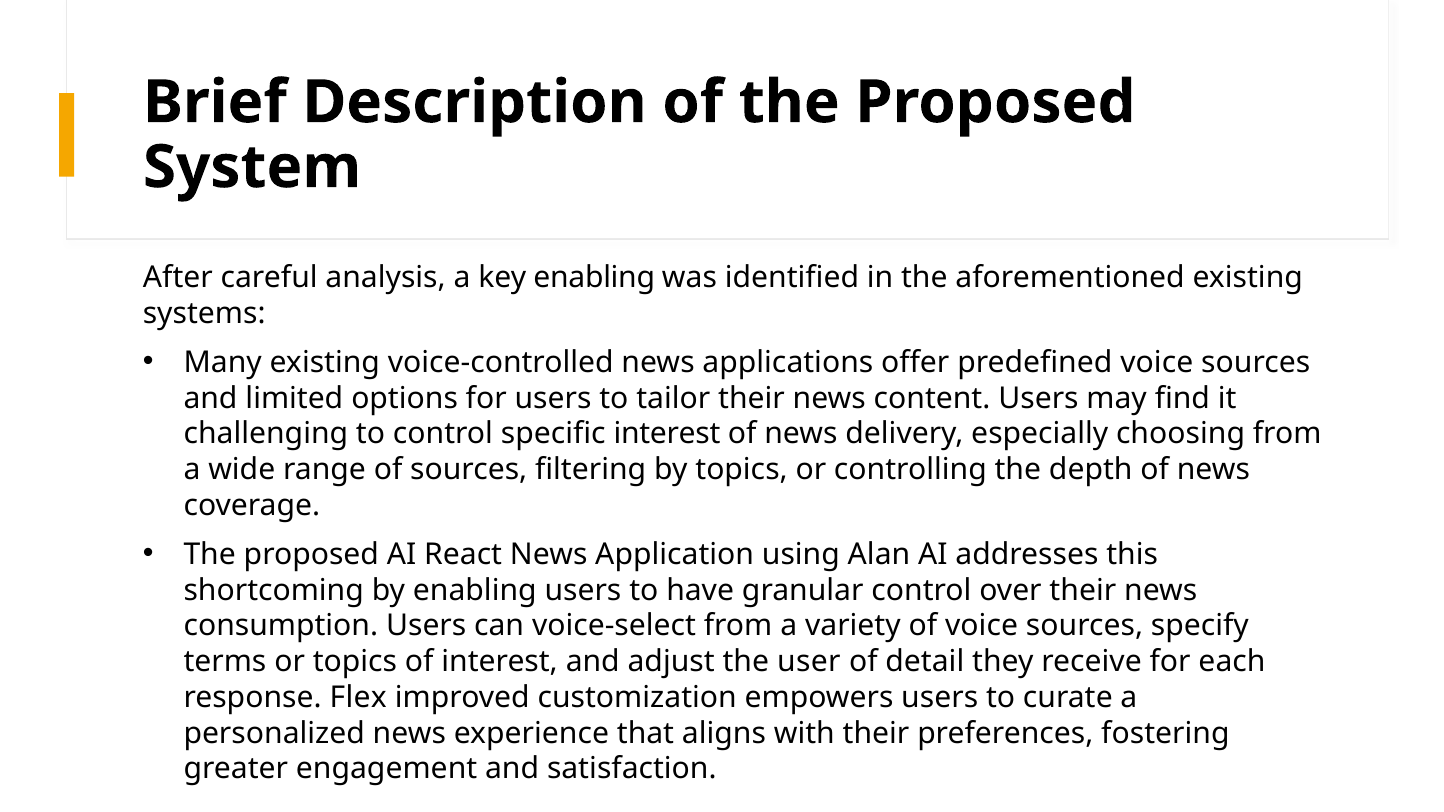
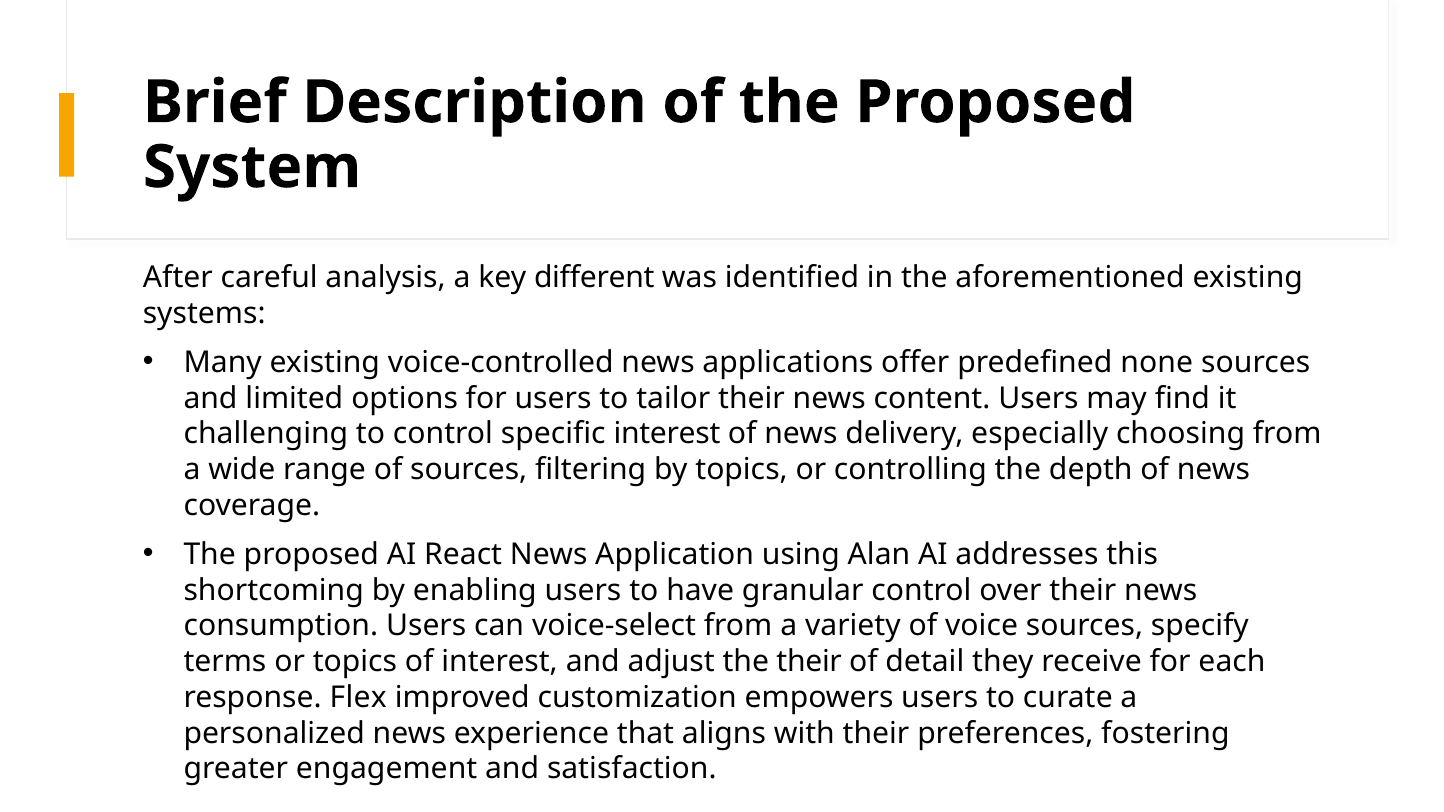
key enabling: enabling -> different (594, 278)
predefined voice: voice -> none (1157, 363)
the user: user -> their (809, 662)
